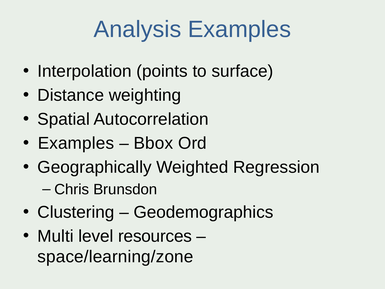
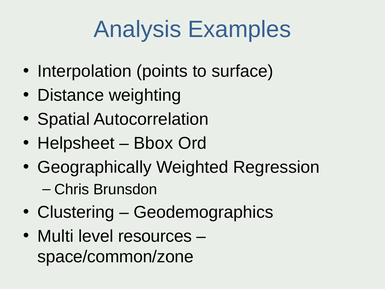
Examples: Examples -> Helpsheet (76, 143)
space/learning/zone: space/learning/zone -> space/common/zone (116, 257)
